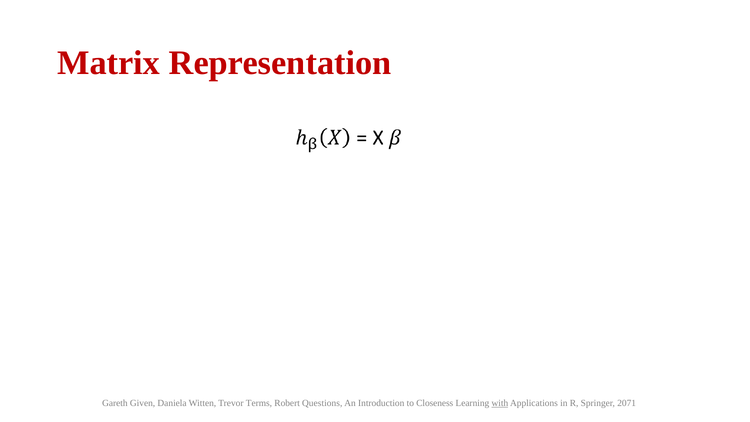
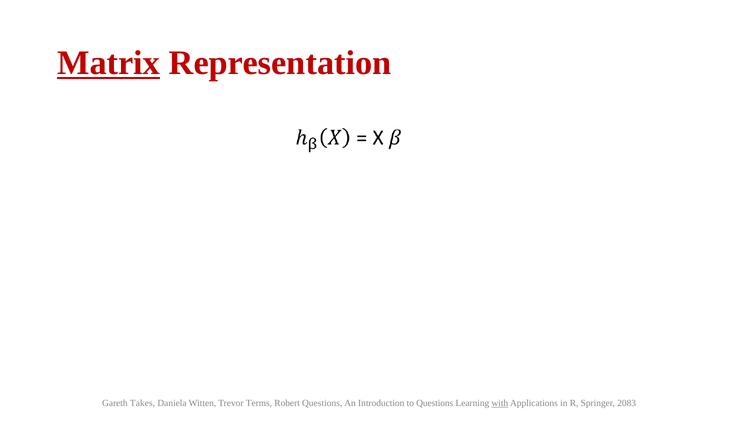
Matrix underline: none -> present (109, 63)
Given: Given -> Takes (143, 403)
to Closeness: Closeness -> Questions (435, 403)
2071: 2071 -> 2083 (627, 403)
